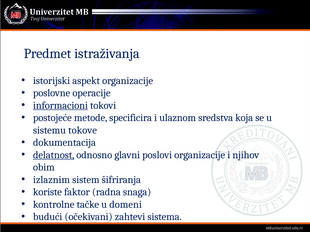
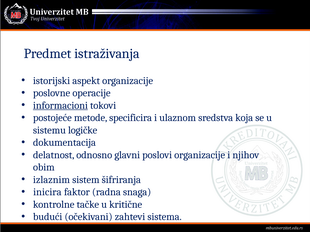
tokove: tokove -> logičke (83, 130)
delatnost underline: present -> none (54, 155)
koriste: koriste -> inicira (47, 192)
domeni: domeni -> kritične (126, 205)
